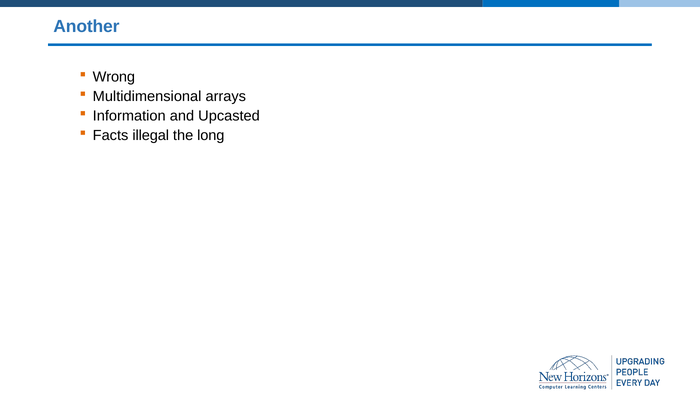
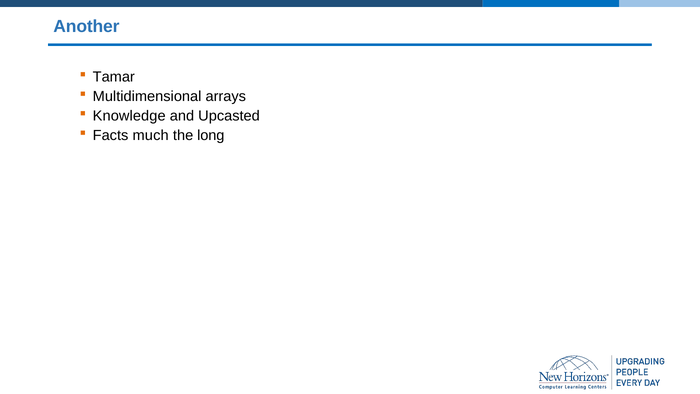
Wrong: Wrong -> Tamar (114, 77)
Information: Information -> Knowledge (129, 116)
illegal: illegal -> much (151, 135)
